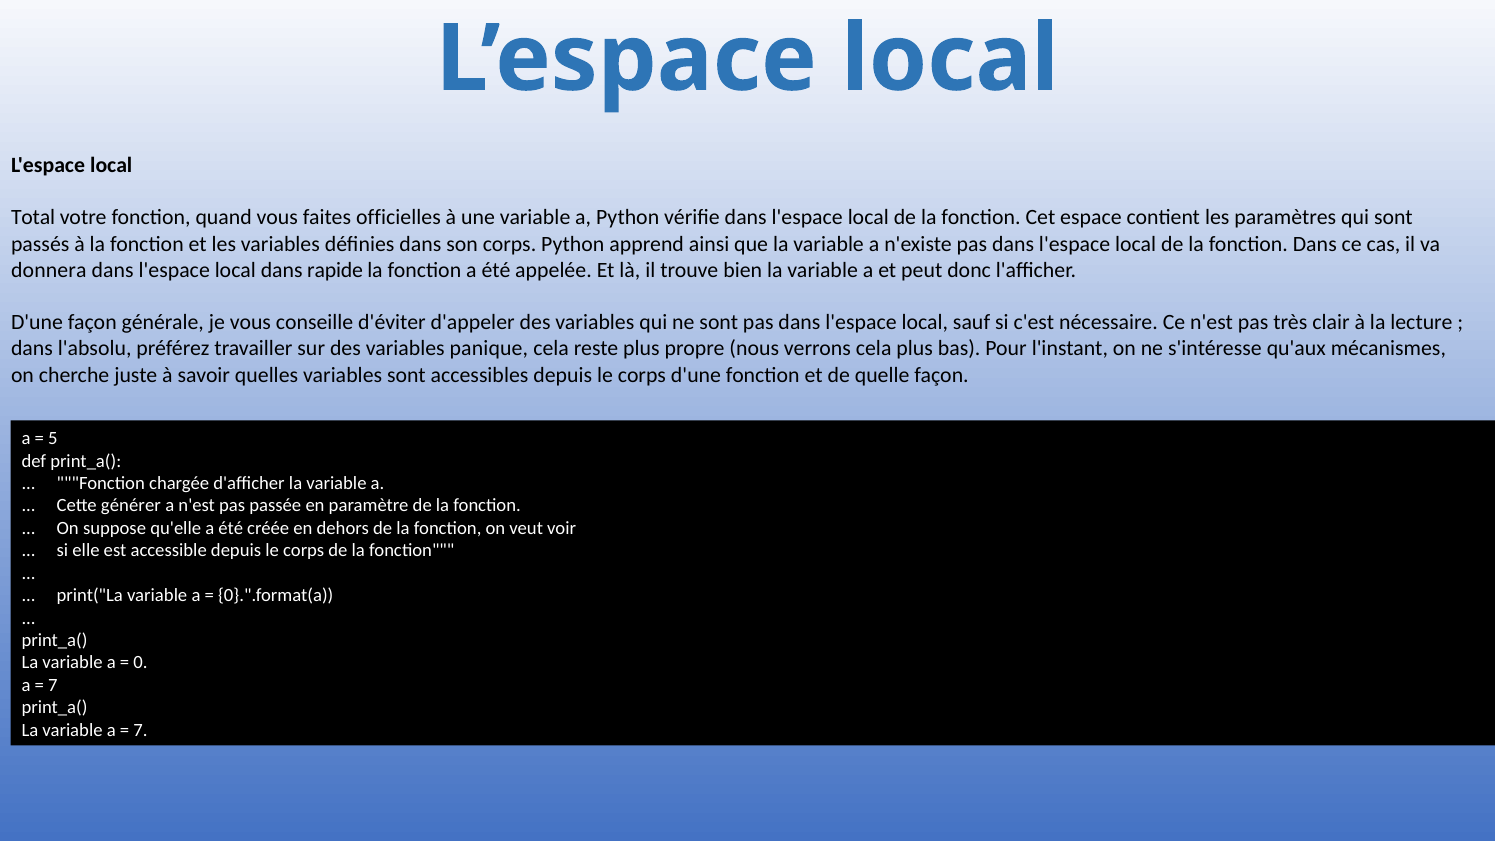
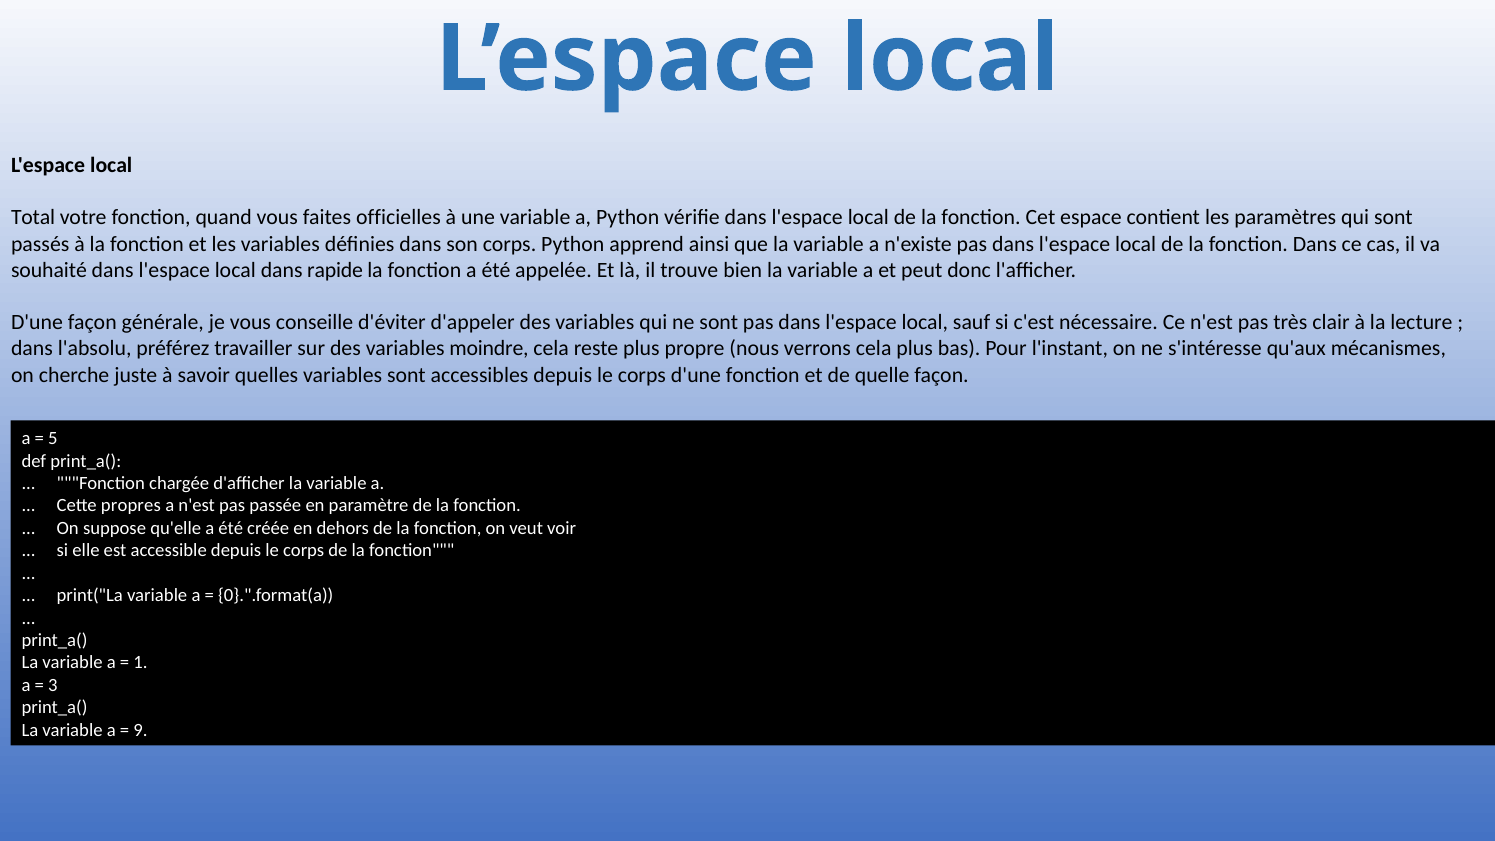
donnera: donnera -> souhaité (49, 270)
panique: panique -> moindre (489, 349)
générer: générer -> propres (131, 506)
0: 0 -> 1 (141, 663)
7: 7 -> 3 (53, 685)
7: 7 -> 9 (141, 730)
